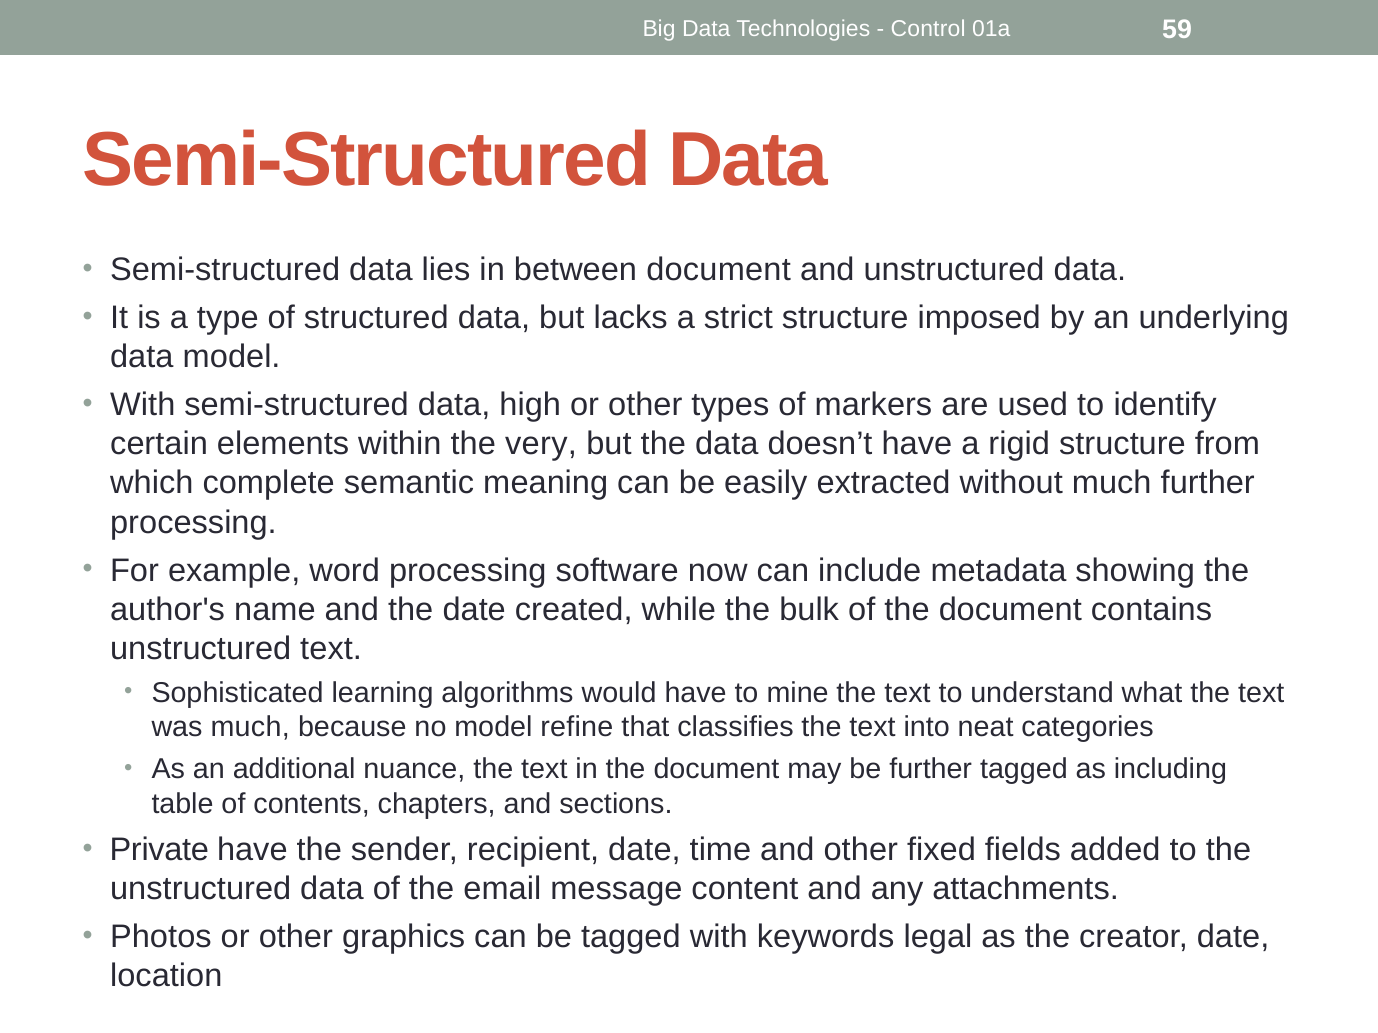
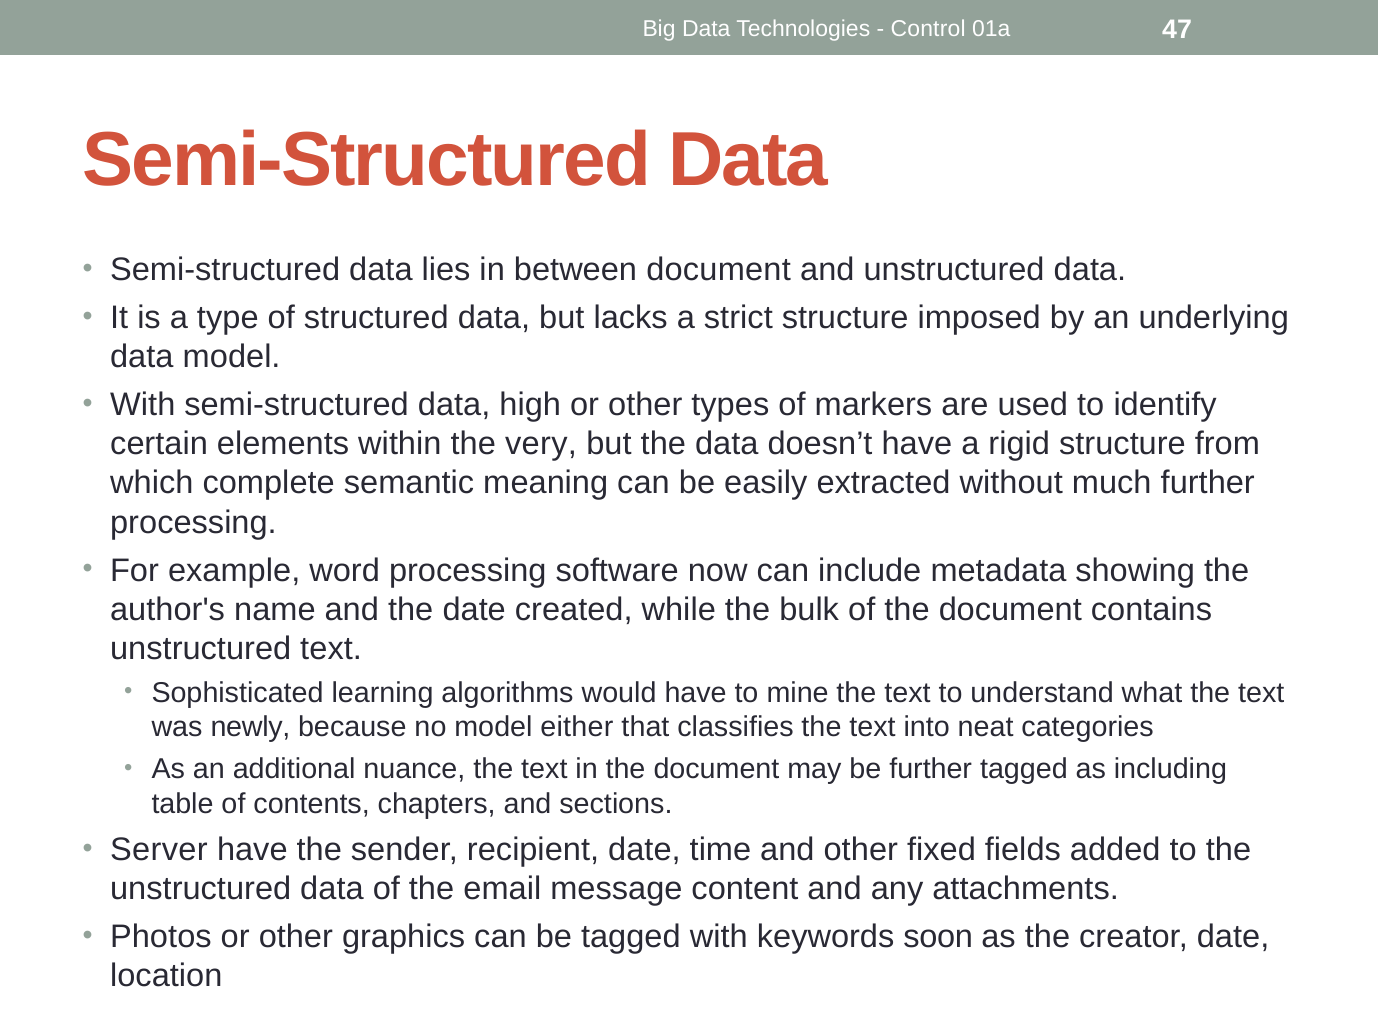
59: 59 -> 47 (1177, 29)
was much: much -> newly (250, 727)
refine: refine -> either (577, 727)
Private: Private -> Server (159, 850)
legal: legal -> soon (938, 938)
